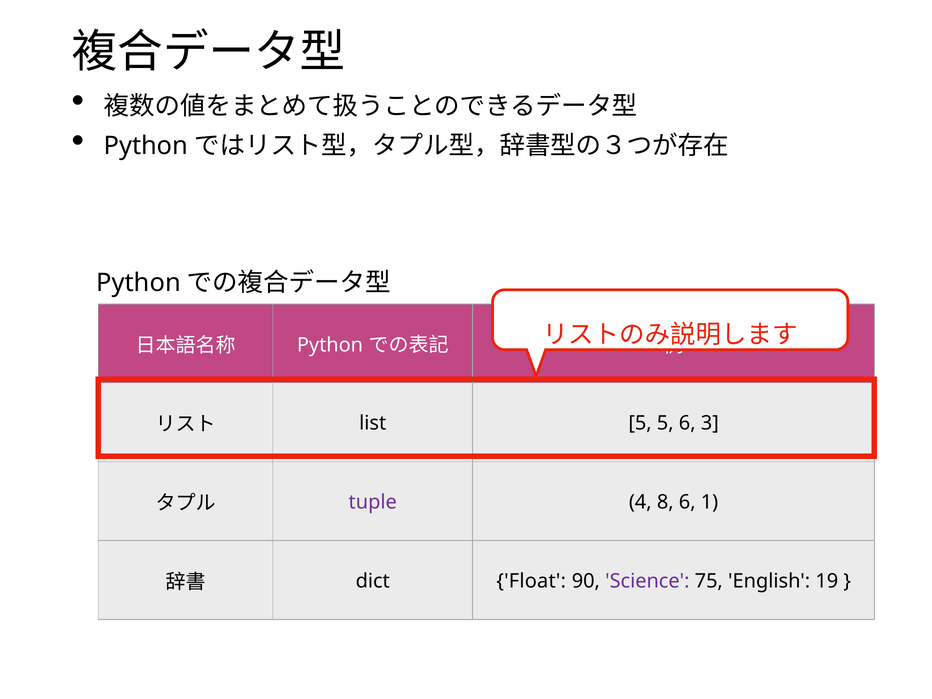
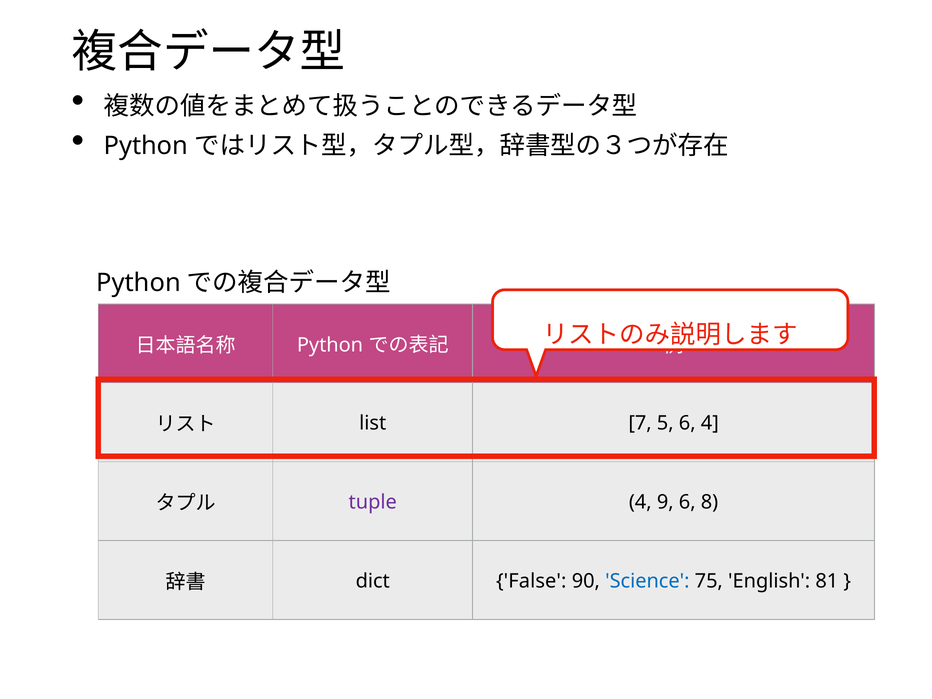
list 5: 5 -> 7 (640, 423)
6 3: 3 -> 4 (710, 423)
8: 8 -> 9 (665, 502)
1: 1 -> 8 (709, 502)
Float: Float -> False (531, 581)
Science colour: purple -> blue (647, 581)
19: 19 -> 81 (827, 581)
